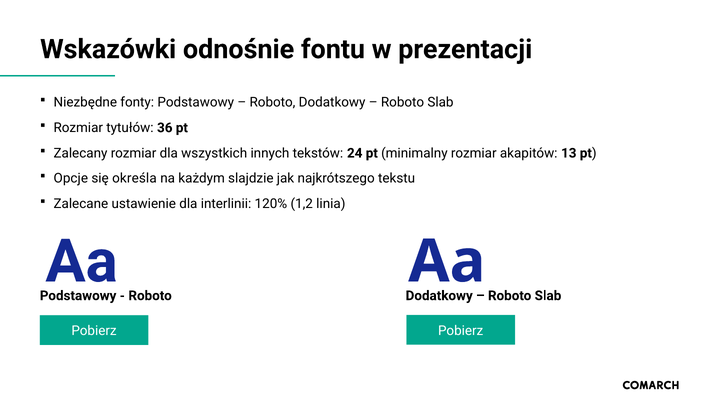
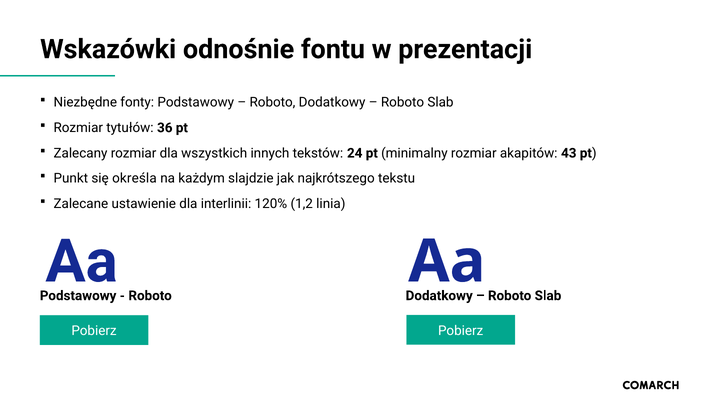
13: 13 -> 43 (569, 153)
Opcje: Opcje -> Punkt (71, 178)
